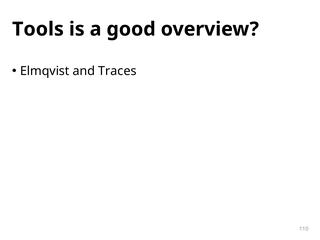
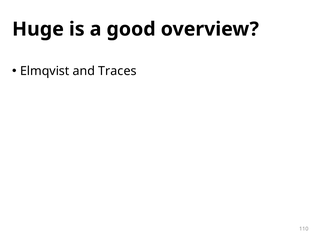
Tools: Tools -> Huge (38, 29)
